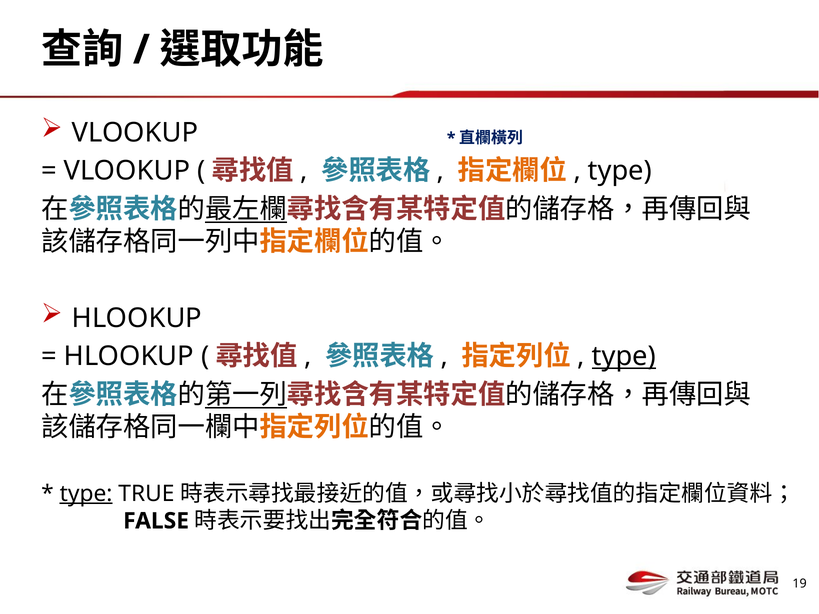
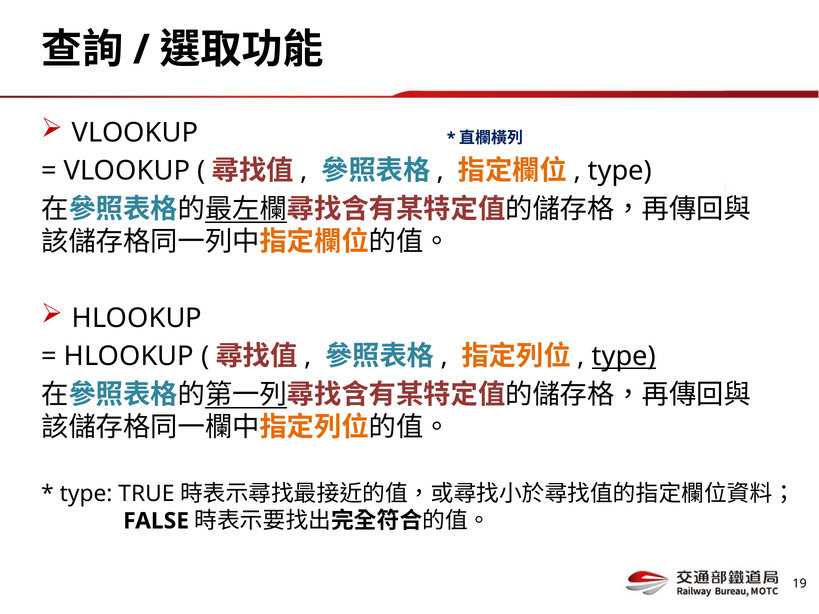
type underline: present -> none (86, 494)
